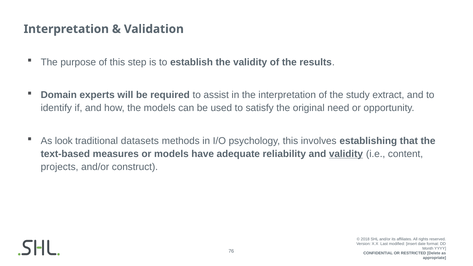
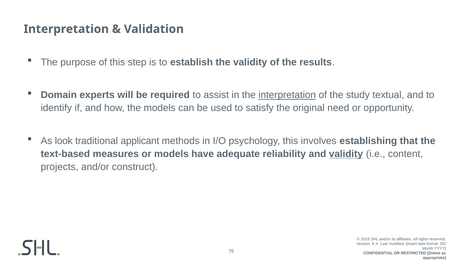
interpretation underline: none -> present (287, 95)
extract: extract -> textual (388, 95)
datasets: datasets -> applicant (140, 141)
